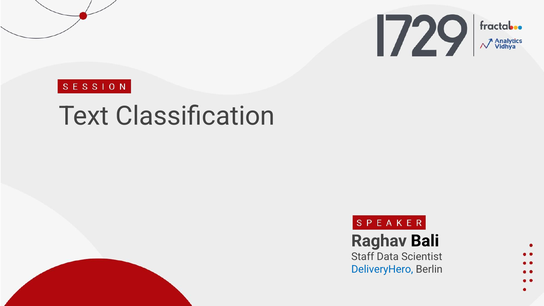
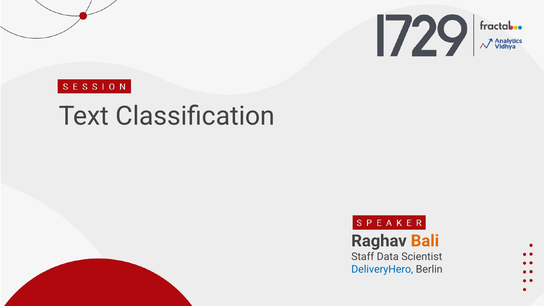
Bali colour: black -> orange (425, 241)
